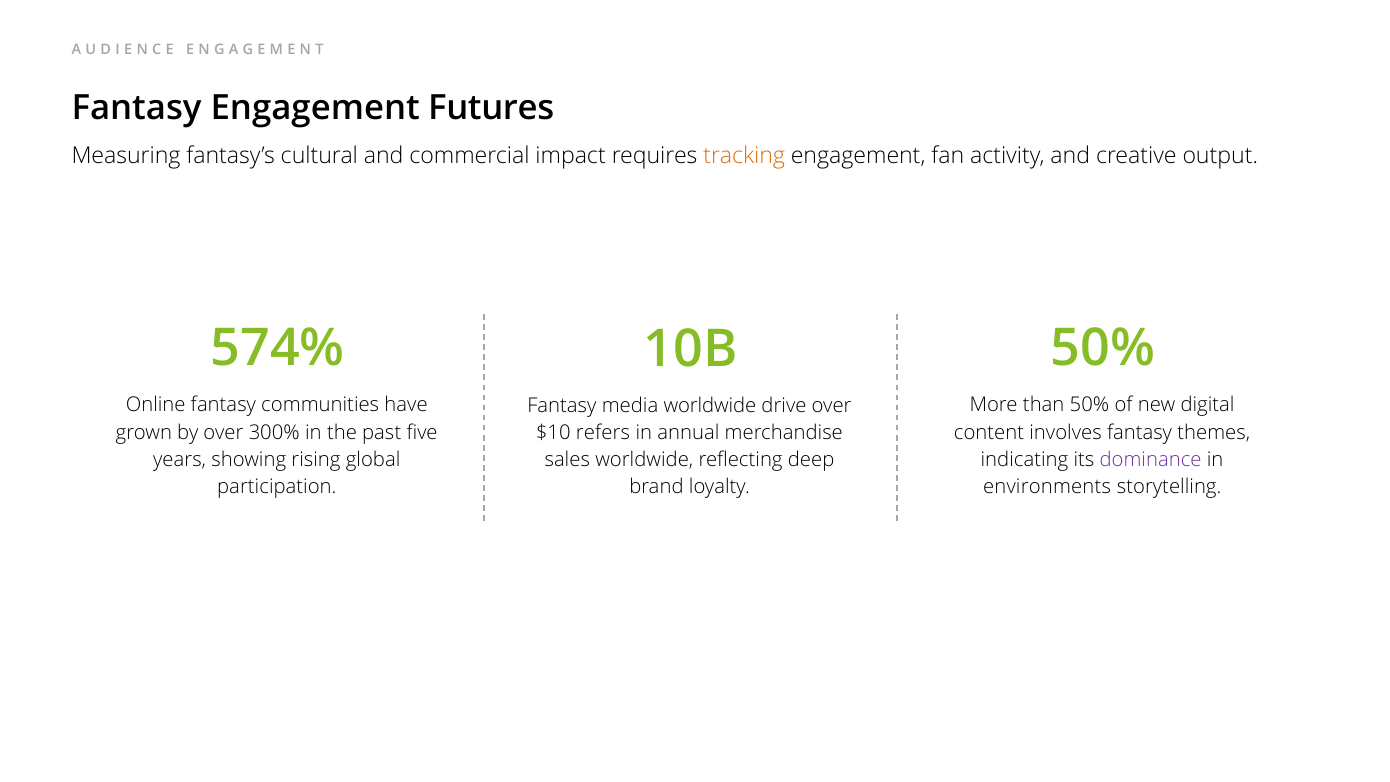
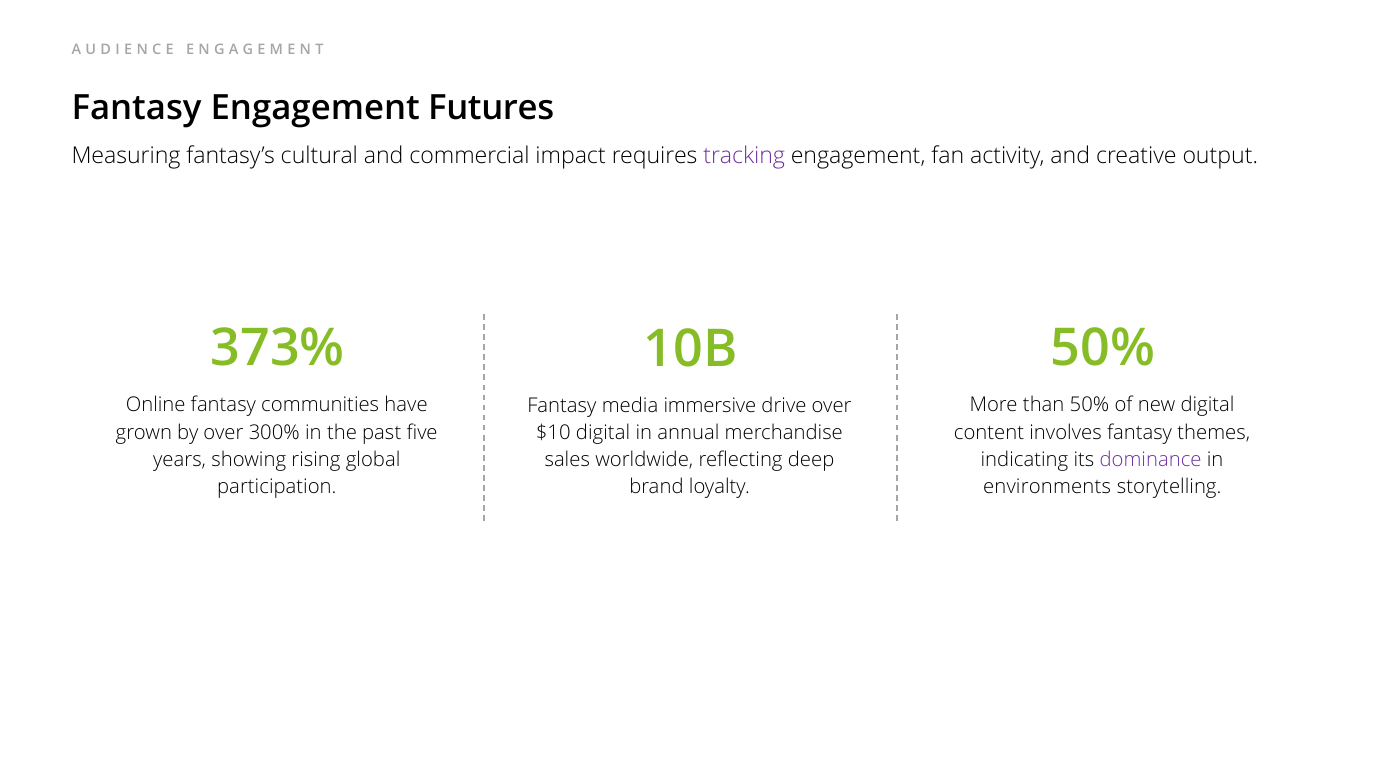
tracking colour: orange -> purple (744, 156)
574%: 574% -> 373% (278, 349)
media worldwide: worldwide -> immersive (710, 406)
$10 refers: refers -> digital (603, 433)
